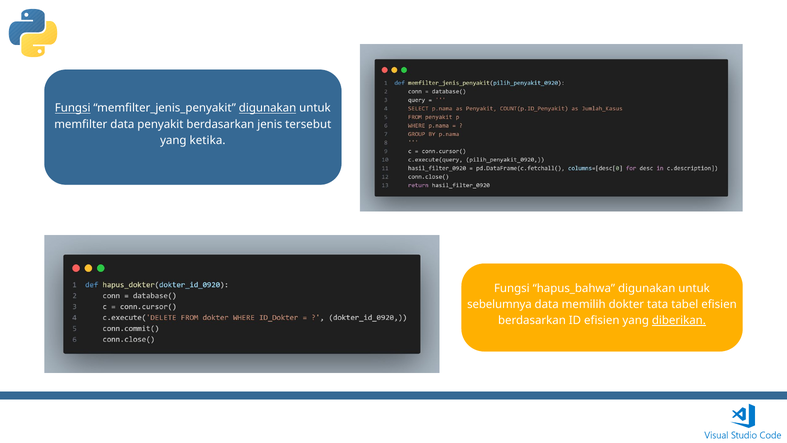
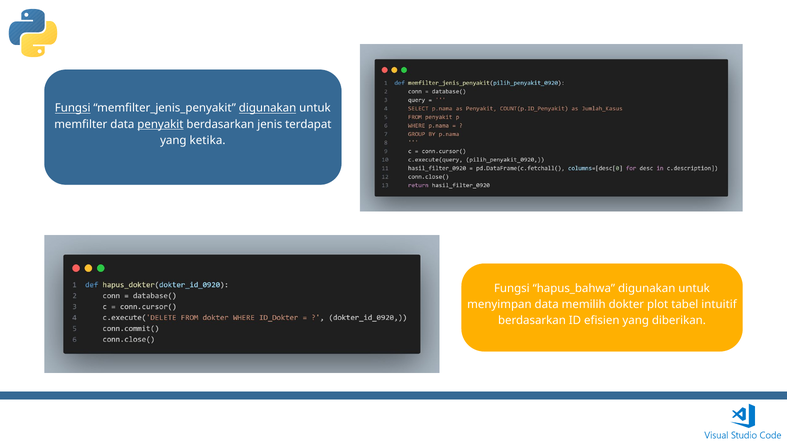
penyakit underline: none -> present (160, 124)
tersebut: tersebut -> terdapat (308, 124)
sebelumnya: sebelumnya -> menyimpan (499, 304)
tata: tata -> plot (658, 304)
tabel efisien: efisien -> intuitif (719, 304)
diberikan underline: present -> none (679, 320)
